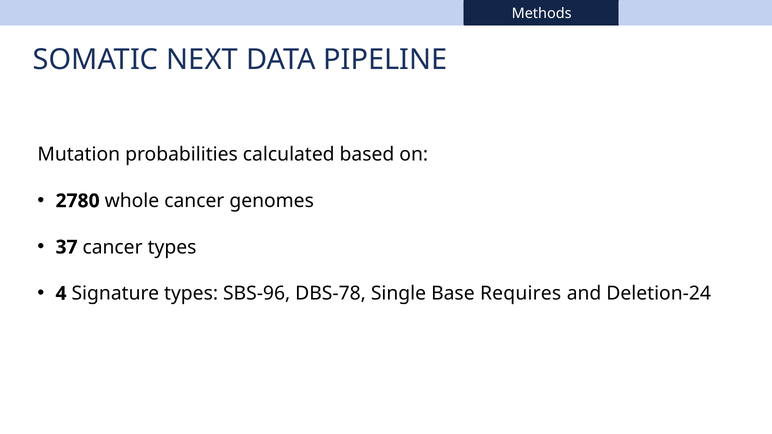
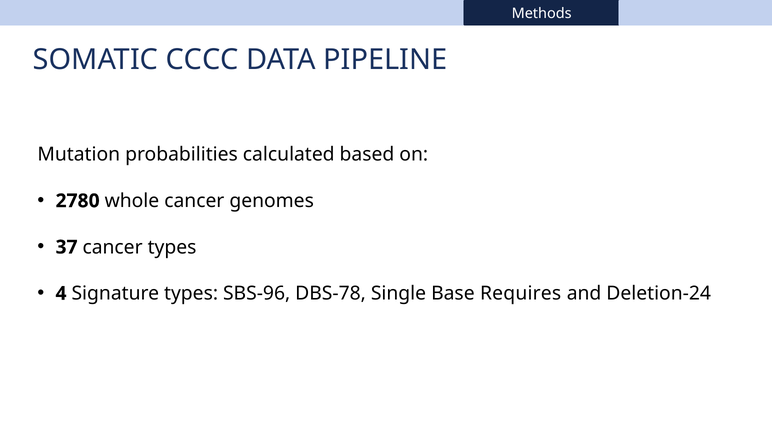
NEXT: NEXT -> CCCC (202, 60)
